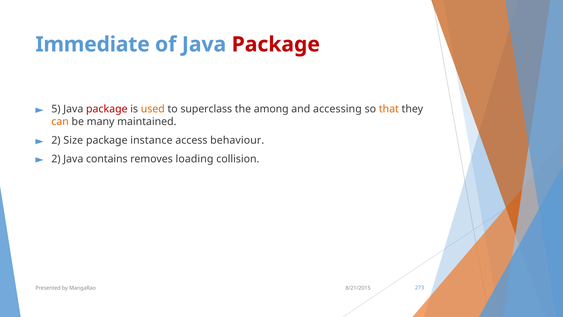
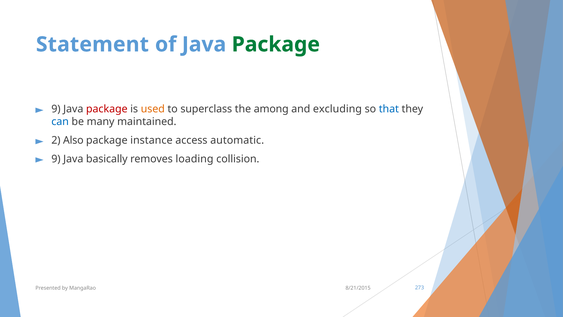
Immediate: Immediate -> Statement (92, 44)
Package colour: red -> green (276, 44)
5: 5 -> 9 (56, 109)
accessing: accessing -> excluding (337, 109)
that colour: orange -> blue (389, 109)
can colour: orange -> blue (60, 122)
Size: Size -> Also (73, 140)
behaviour: behaviour -> automatic (237, 140)
2: 2 -> 9 (56, 159)
contains: contains -> basically (107, 159)
